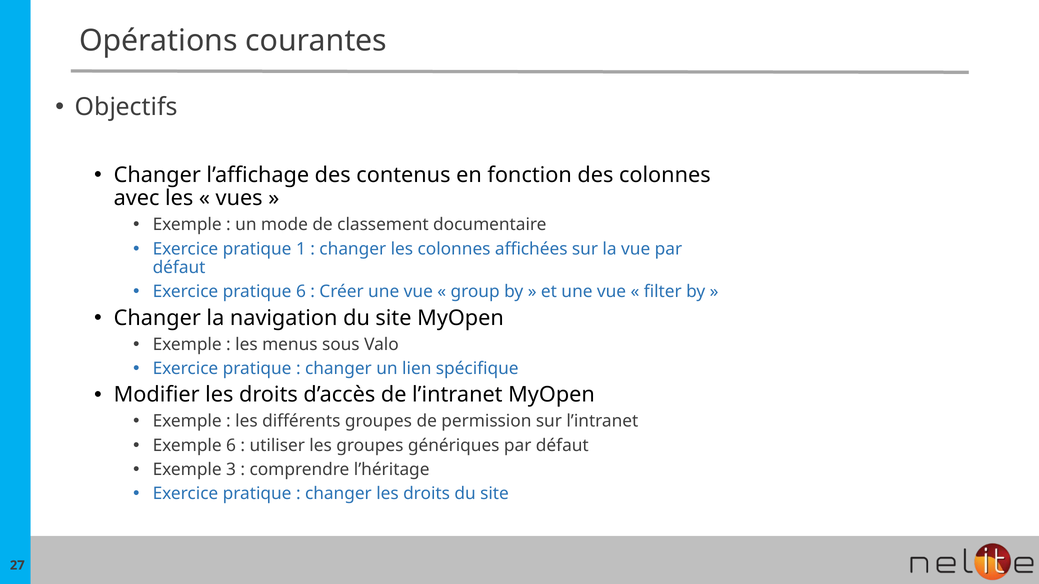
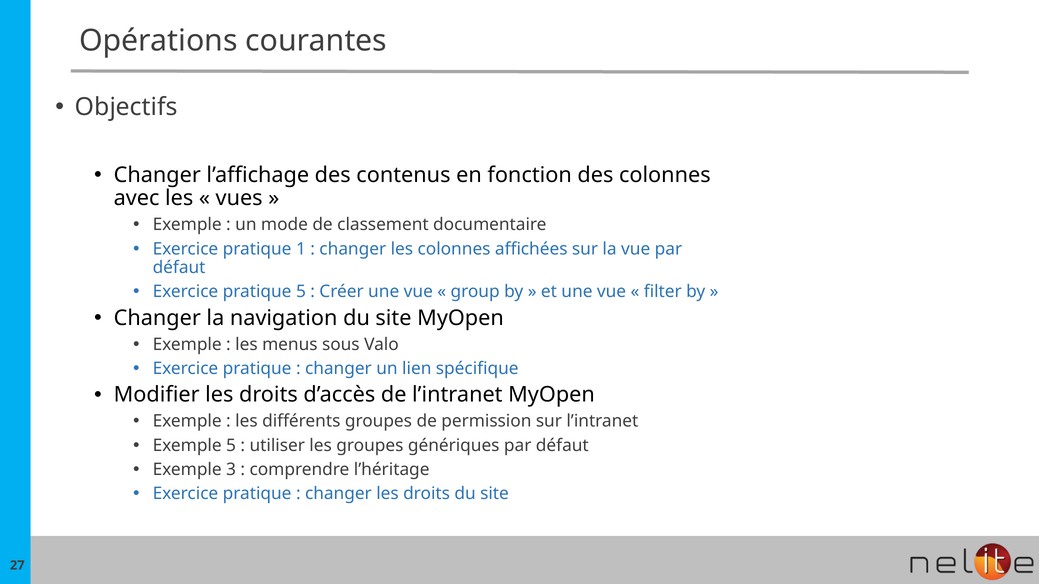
pratique 6: 6 -> 5 (301, 292)
Exemple 6: 6 -> 5 (231, 446)
